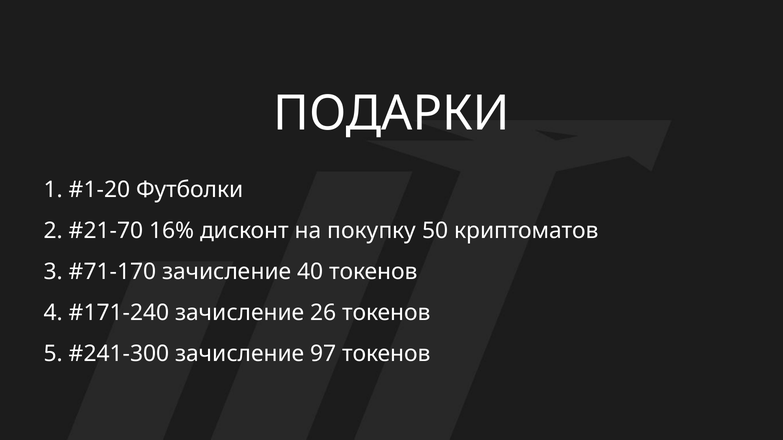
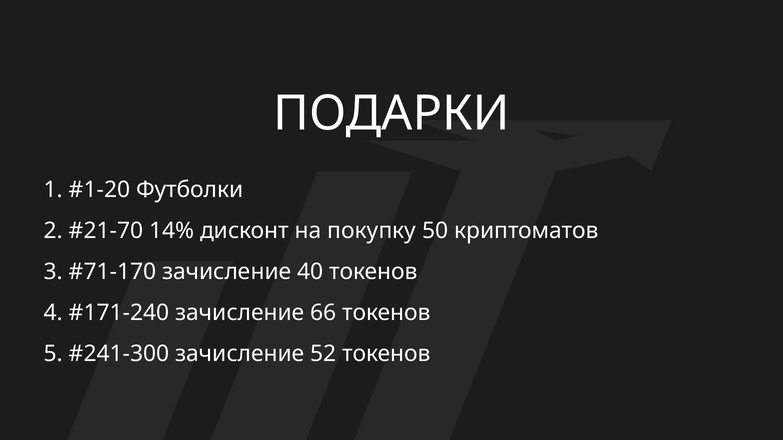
16%: 16% -> 14% (172, 231)
26: 26 -> 66 (323, 313)
97: 97 -> 52 (323, 354)
